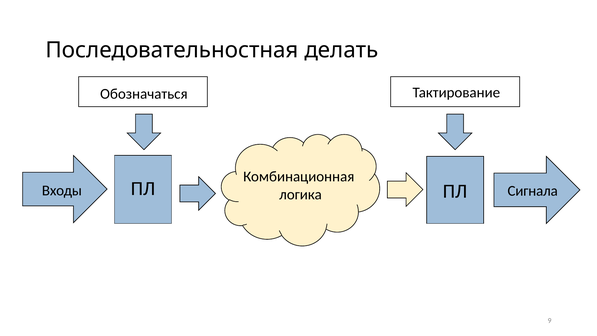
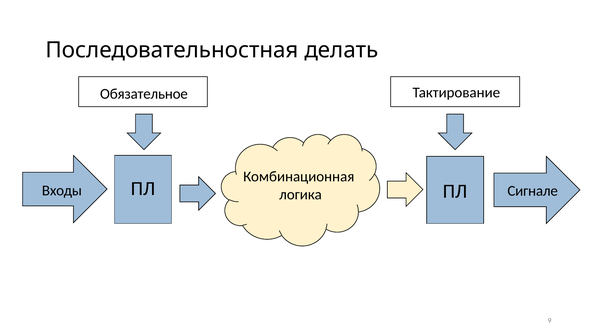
Обозначаться: Обозначаться -> Обязательное (144, 94)
Сигнала: Сигнала -> Сигнале (533, 191)
